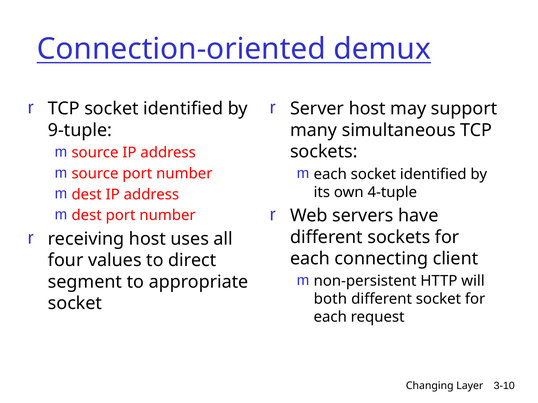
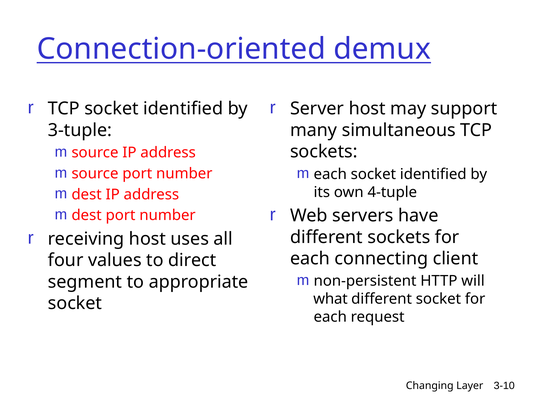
9-tuple: 9-tuple -> 3-tuple (80, 130)
both: both -> what (330, 299)
